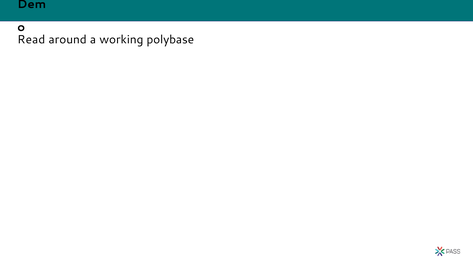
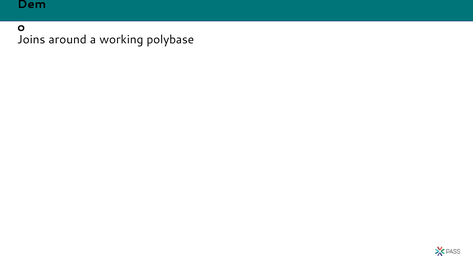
Read: Read -> Joins (31, 39)
